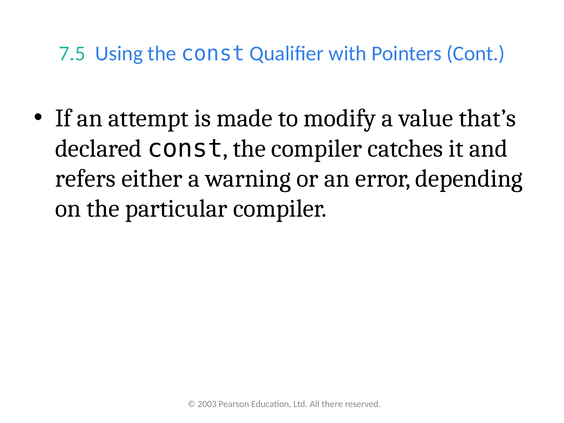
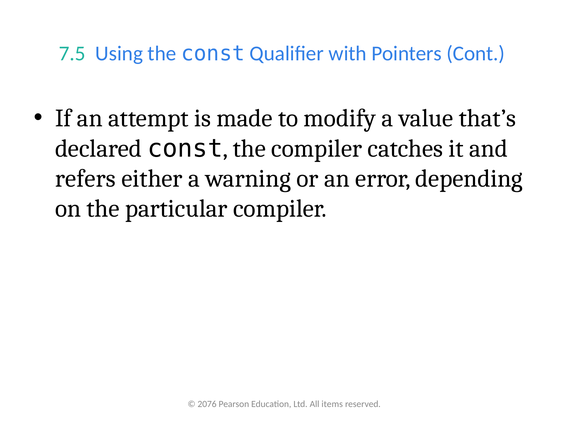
2003: 2003 -> 2076 (207, 404)
there: there -> items (332, 404)
